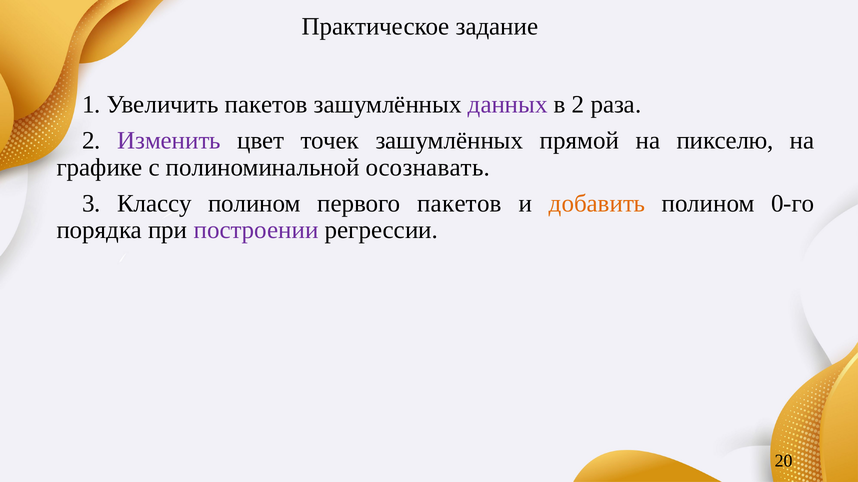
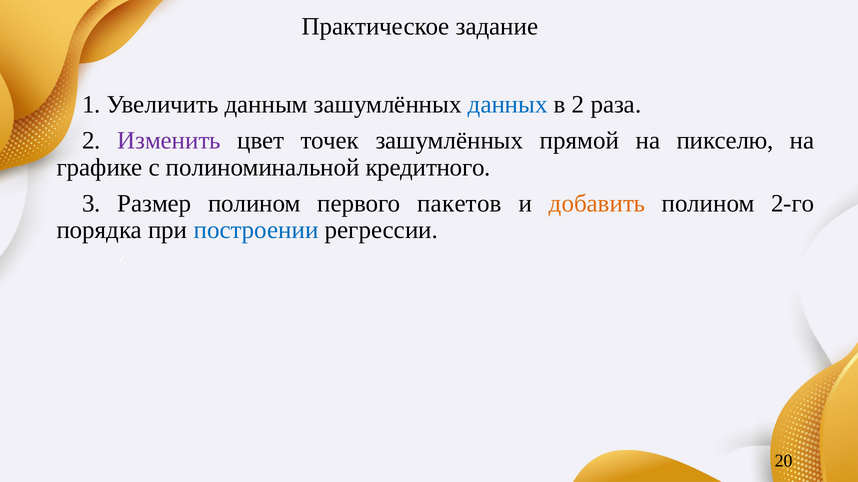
Увеличить пакетов: пакетов -> данным (266, 105)
данных colour: purple -> blue (508, 105)
осознавать: осознавать -> кредитного (428, 168)
Классу: Классу -> Размер (154, 204)
0-го: 0-го -> 2-го (793, 204)
построении colour: purple -> blue (256, 231)
